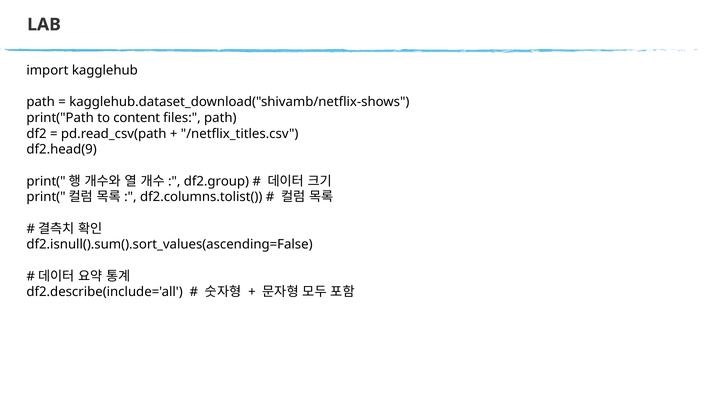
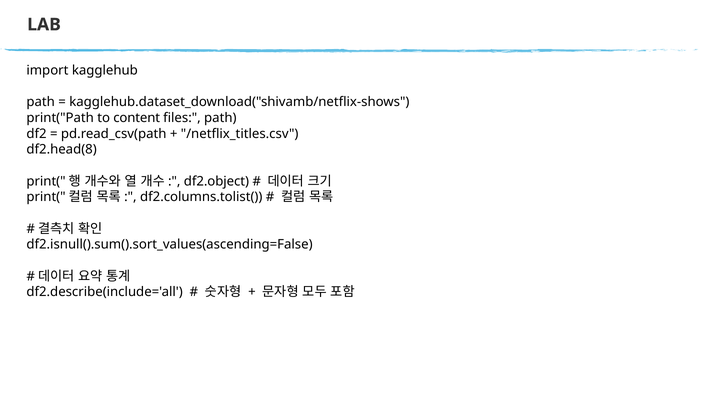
df2.head(9: df2.head(9 -> df2.head(8 (62, 150)
df2.group: df2.group -> df2.object (216, 181)
